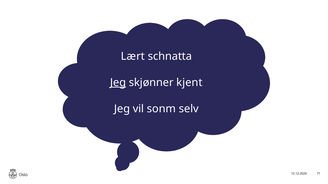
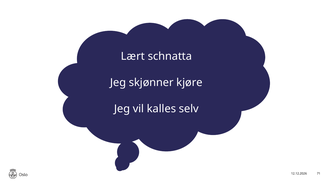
Jeg underline: present -> none (118, 83)
kjent: kjent -> kjøre (190, 83)
sonm: sonm -> kalles (161, 109)
